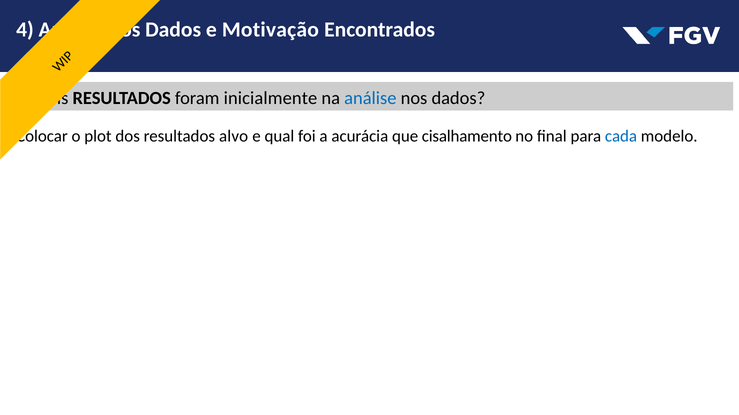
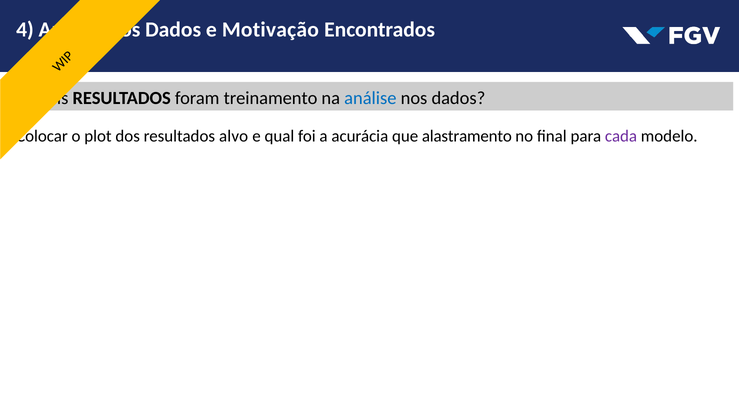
inicialmente: inicialmente -> treinamento (271, 98)
cisalhamento: cisalhamento -> alastramento (467, 136)
cada colour: blue -> purple (621, 136)
